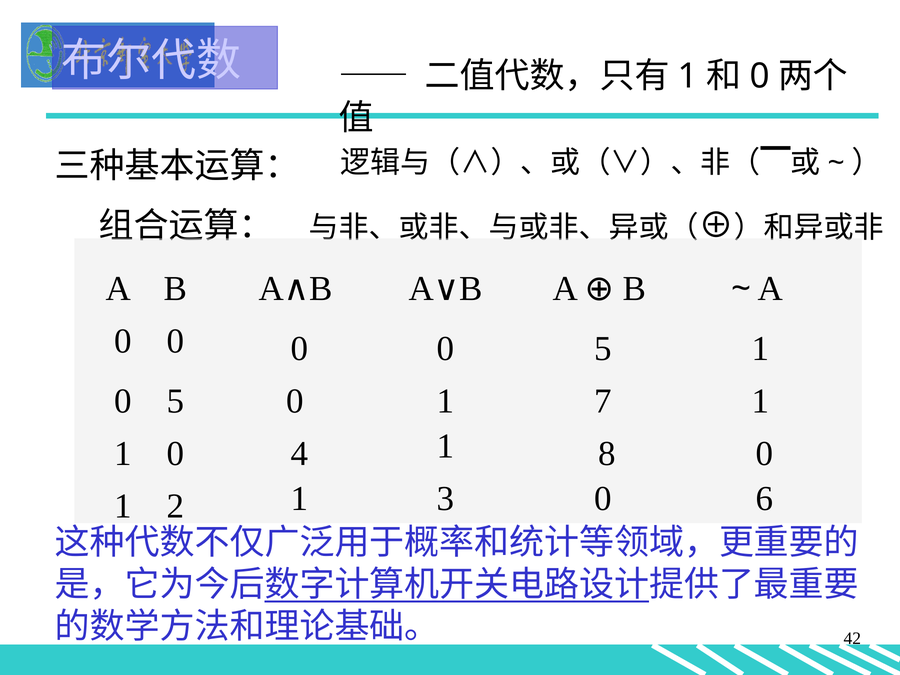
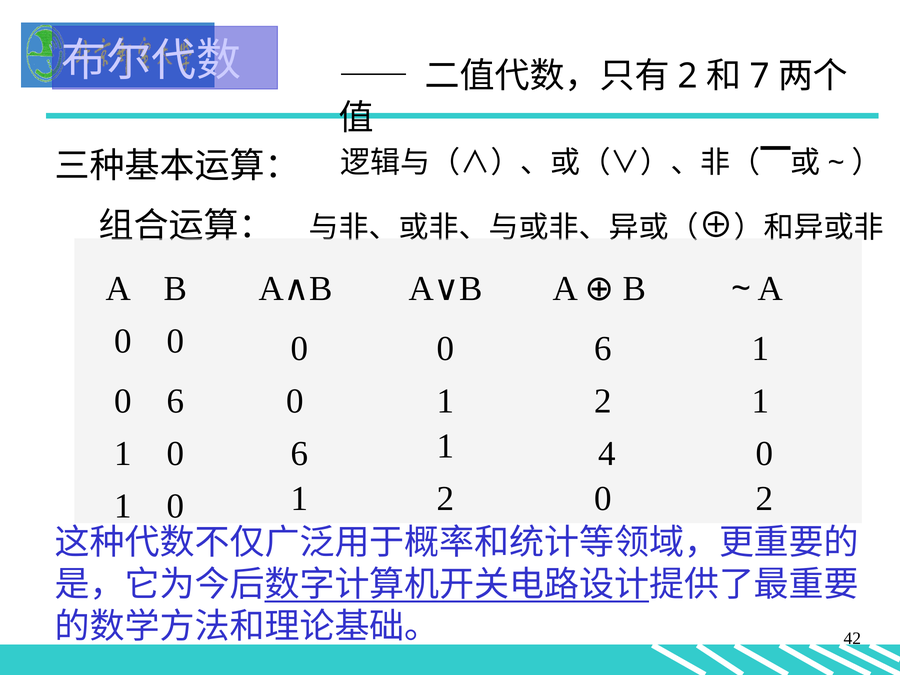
1: 1 -> 2 (688, 76)
0: 0 -> 7 (760, 76)
0 0 5: 5 -> 6 (603, 349)
5: 5 -> 6 (175, 401)
7: 7 -> 2 (603, 401)
4: 4 -> 6 (299, 454)
8: 8 -> 4 (607, 454)
2: 2 -> 0 (175, 506)
3: 3 -> 2 (446, 499)
0 6: 6 -> 2 (764, 499)
